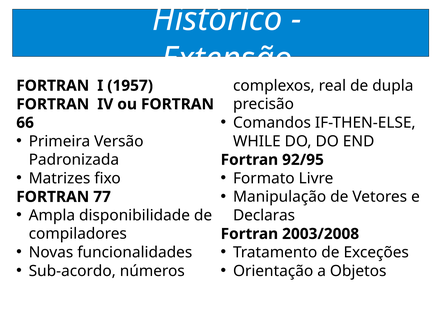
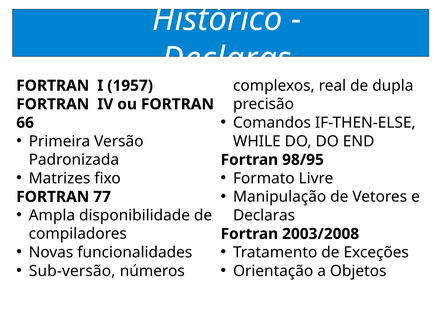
Extensão: Extensão -> Declaras (227, 59)
92/95: 92/95 -> 98/95 (303, 160)
Sub-acordo: Sub-acordo -> Sub-versão (72, 271)
